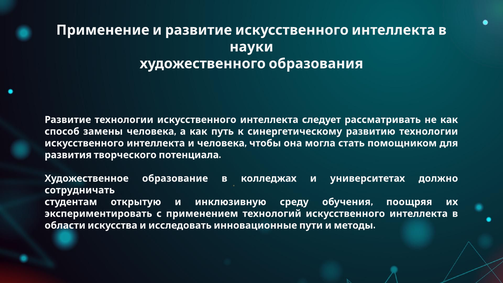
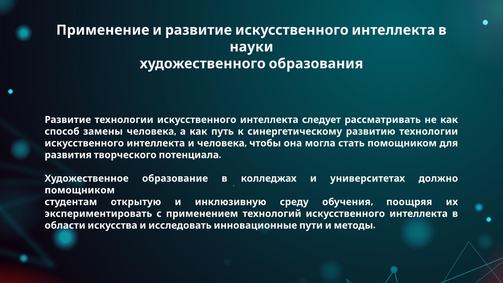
сотрудничать: сотрудничать -> помощником (80, 190)
